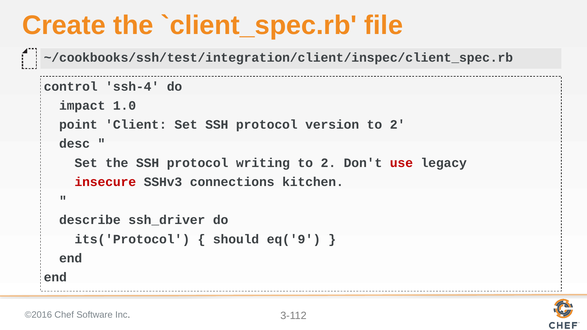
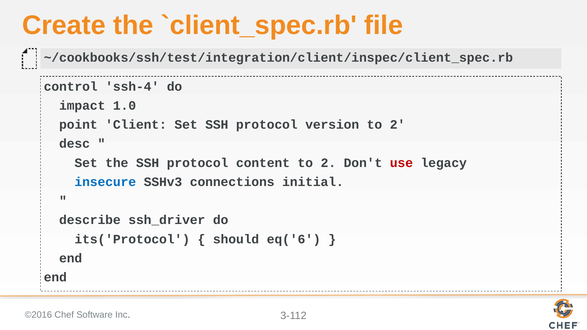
writing: writing -> content (263, 163)
insecure colour: red -> blue (105, 182)
kitchen: kitchen -> initial (313, 182)
eq('9: eq('9 -> eq('6 (294, 239)
